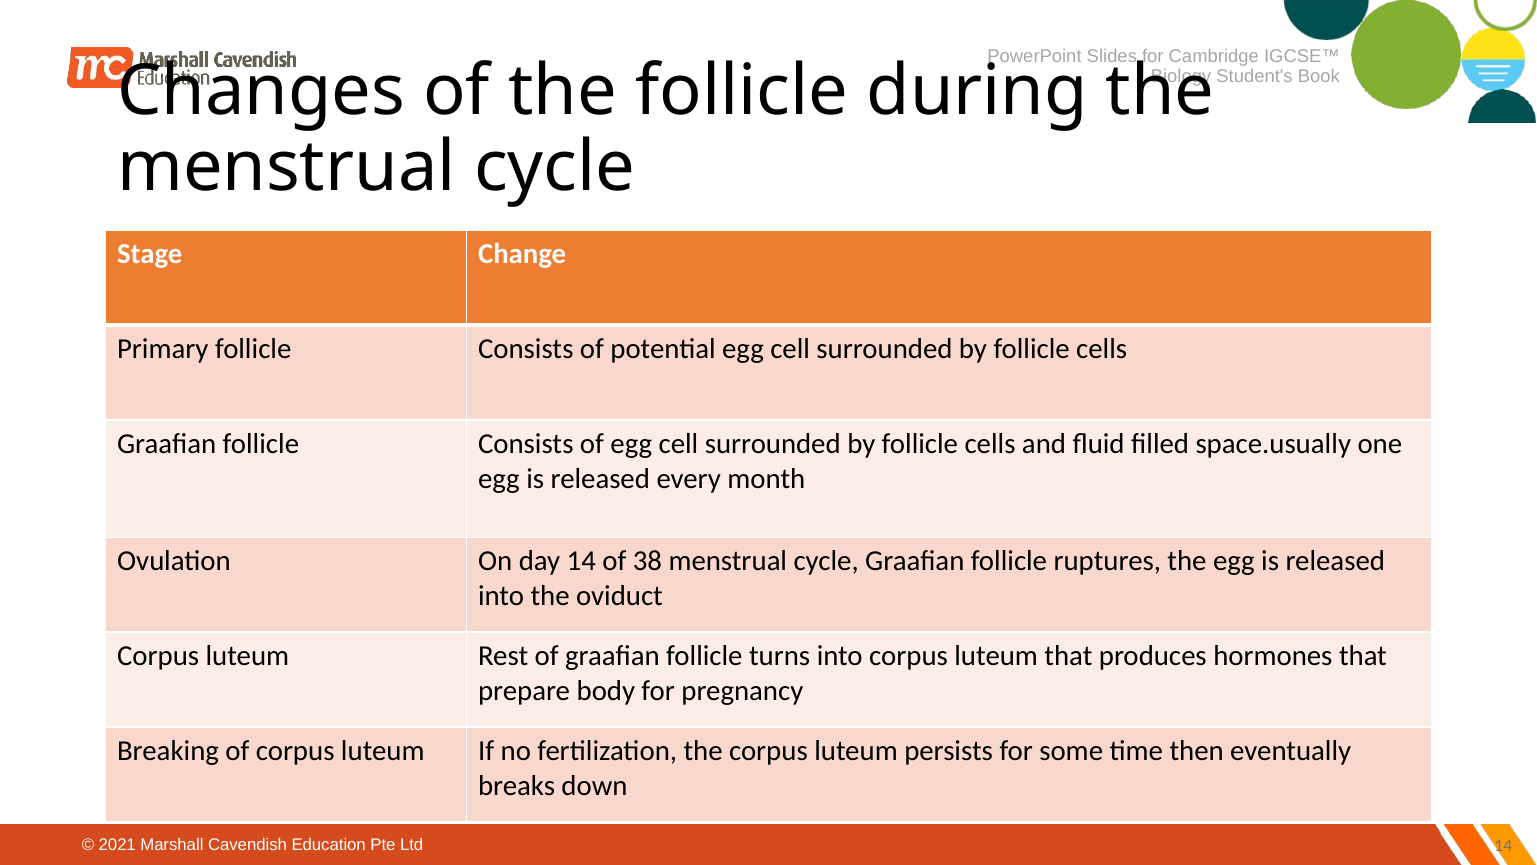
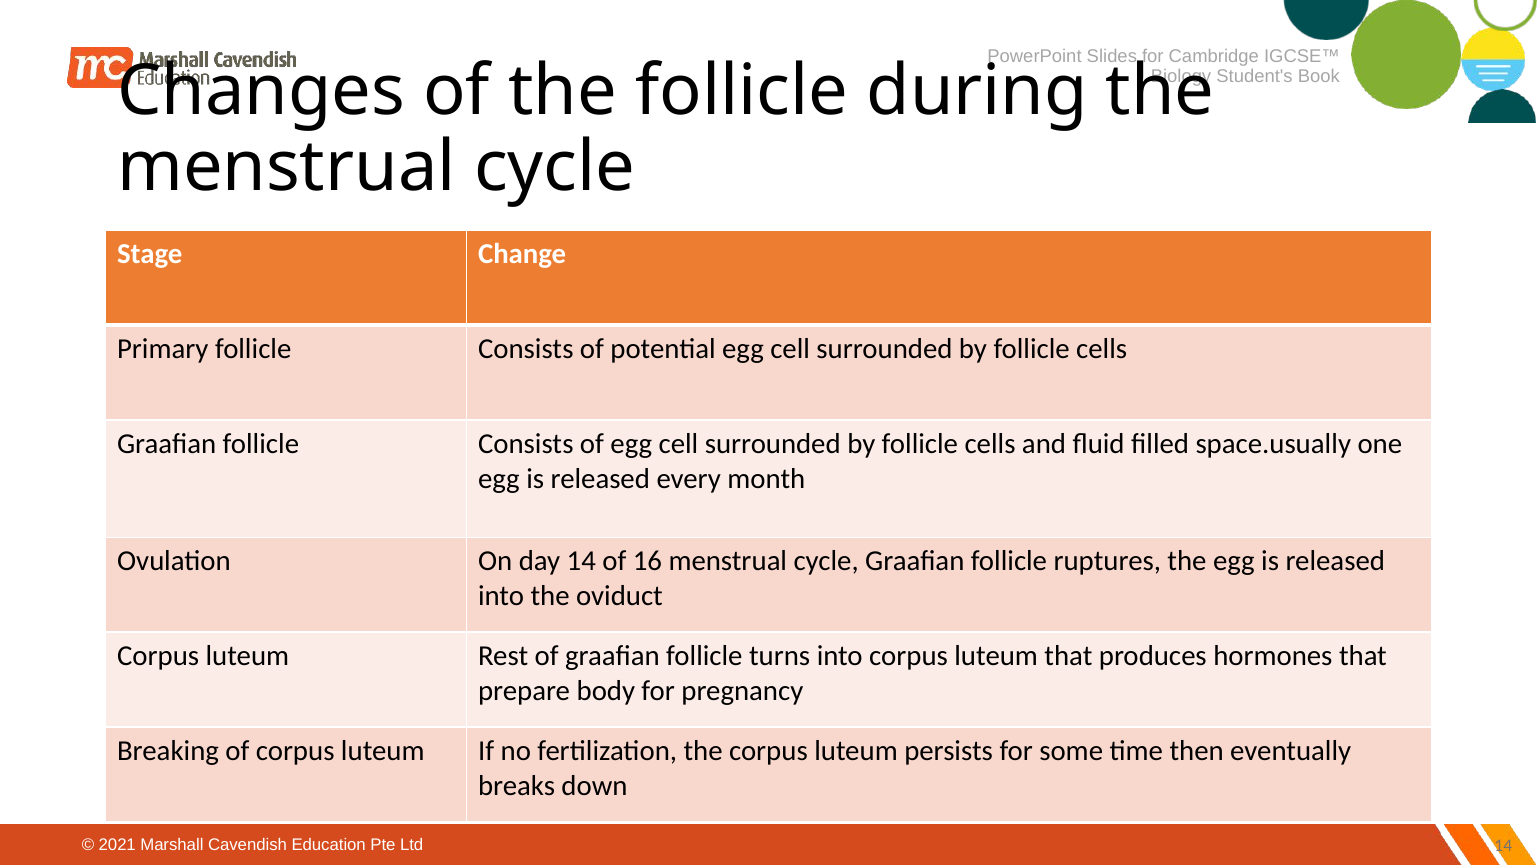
38: 38 -> 16 (647, 561)
